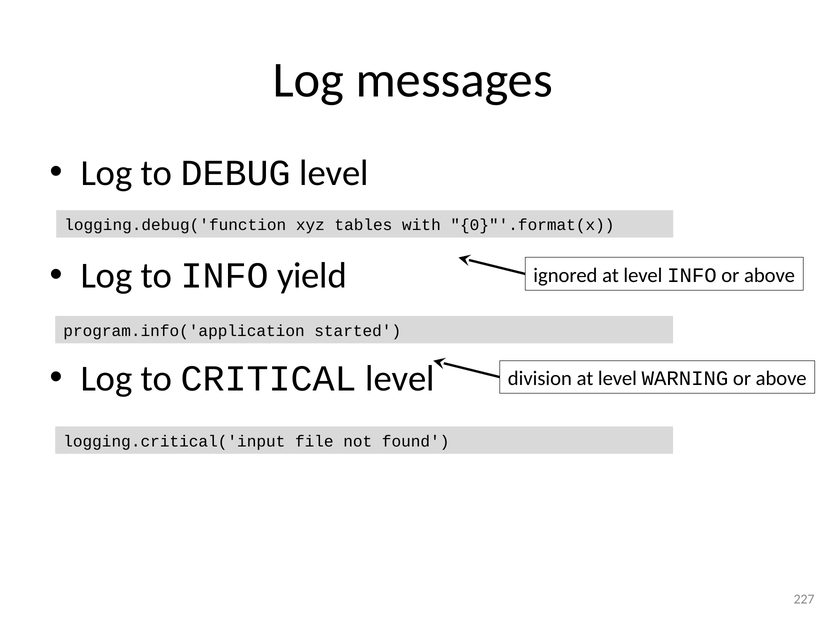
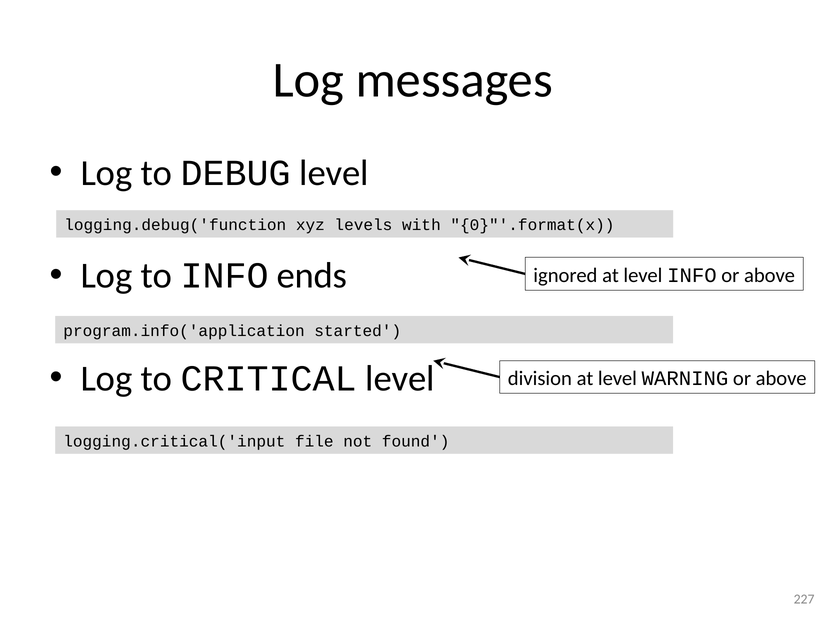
tables: tables -> levels (363, 225)
yield: yield -> ends (312, 276)
